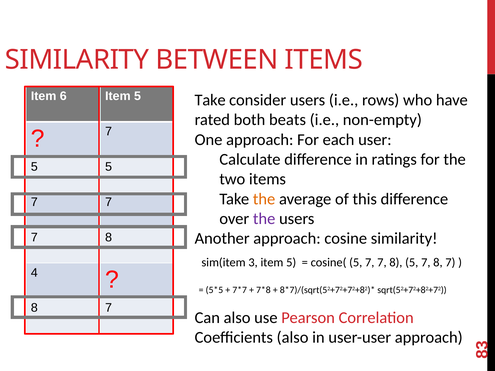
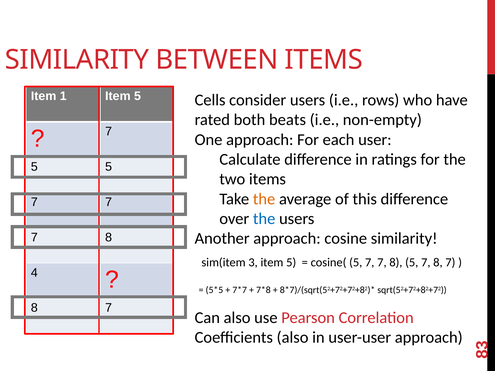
6: 6 -> 1 (63, 96)
Take: Take -> Cells (210, 100)
the colour: purple -> blue (264, 219)
